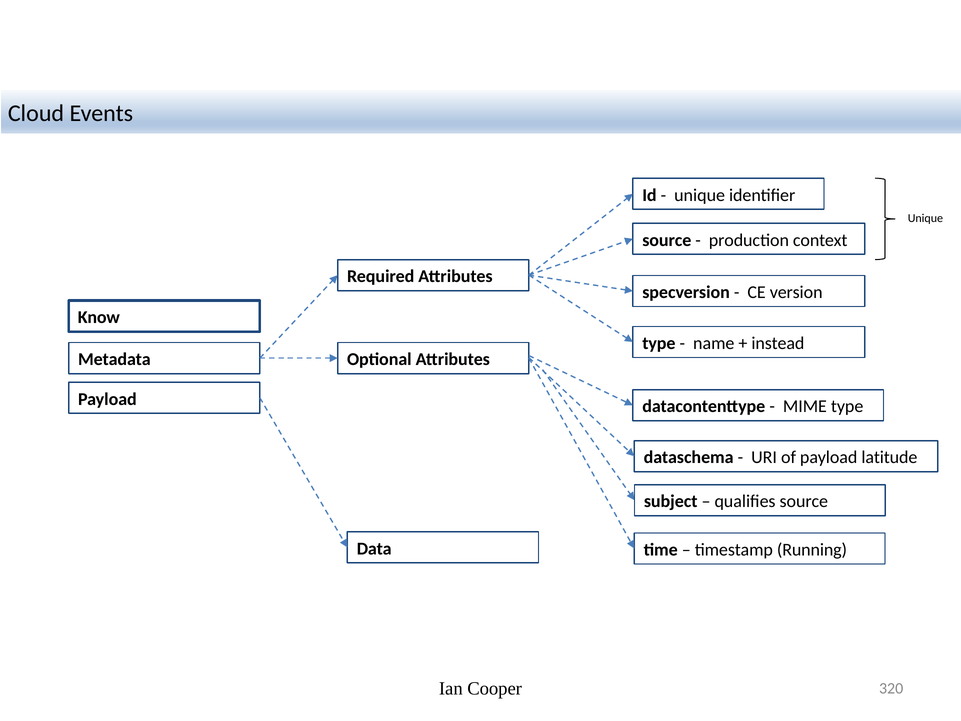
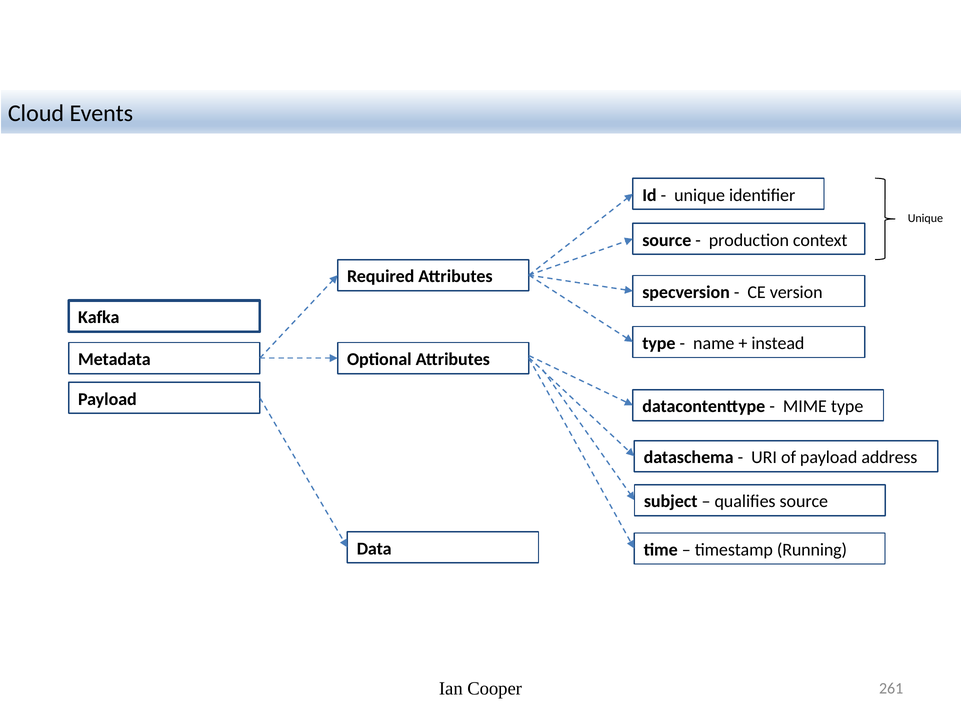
Know: Know -> Kafka (99, 317)
latitude: latitude -> address (889, 457)
320: 320 -> 261 (891, 688)
